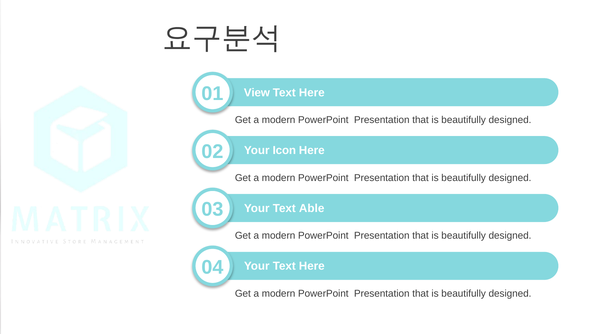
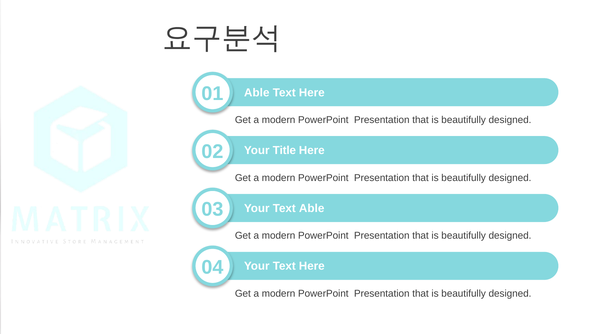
01 View: View -> Able (257, 93)
Icon: Icon -> Title (284, 150)
